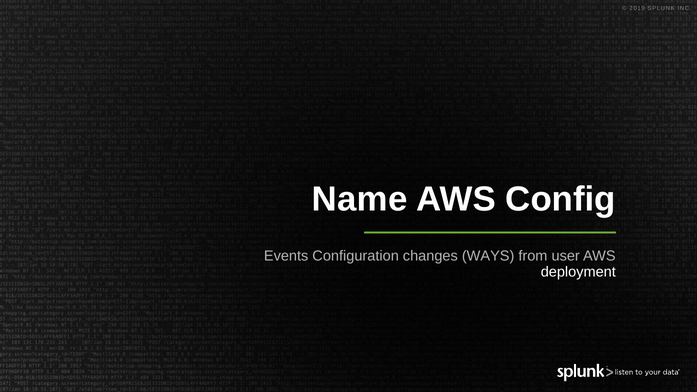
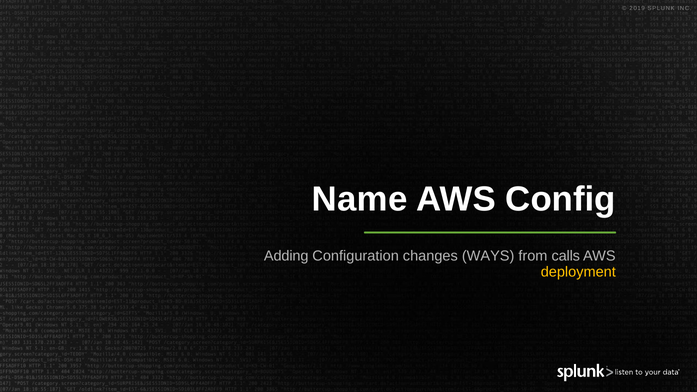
Events: Events -> Adding (286, 256)
user: user -> calls (566, 256)
deployment colour: white -> yellow (578, 272)
